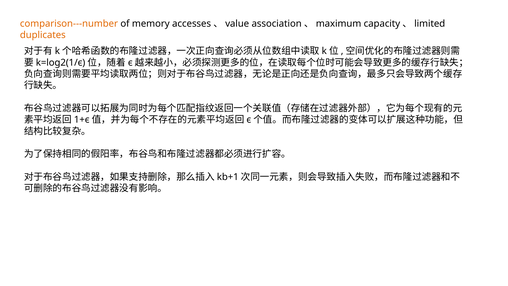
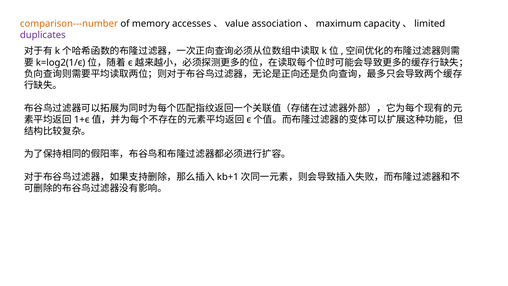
duplicates colour: orange -> purple (43, 35)
